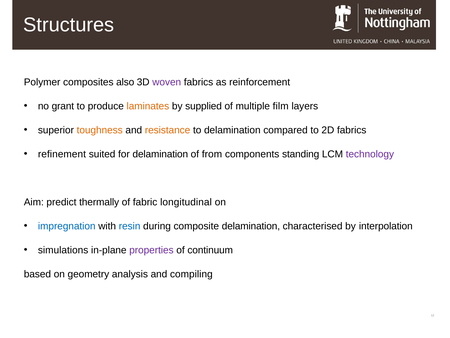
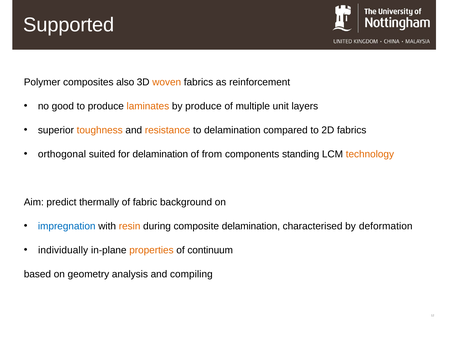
Structures: Structures -> Supported (69, 25)
woven colour: purple -> orange (167, 82)
grant: grant -> good (63, 106)
by supplied: supplied -> produce (203, 106)
film: film -> unit (281, 106)
refinement: refinement -> orthogonal (62, 154)
technology colour: purple -> orange (370, 154)
longitudinal: longitudinal -> background (186, 202)
resin colour: blue -> orange (130, 226)
interpolation: interpolation -> deformation (386, 226)
simulations: simulations -> individually (63, 250)
properties colour: purple -> orange (151, 250)
